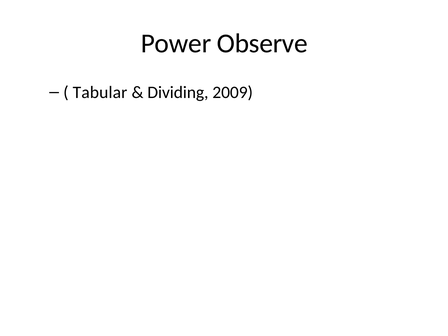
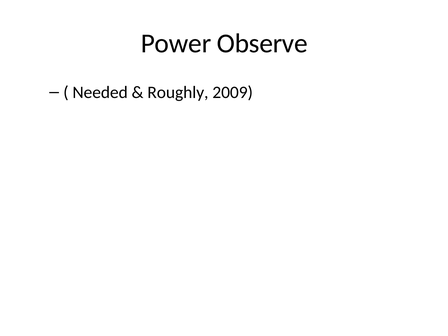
Tabular: Tabular -> Needed (100, 92)
Dividing: Dividing -> Roughly (178, 92)
